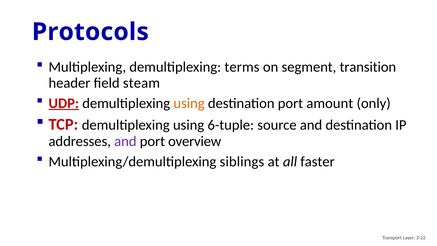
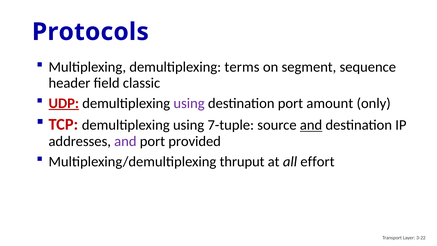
transition: transition -> sequence (368, 67)
steam: steam -> classic (142, 83)
using colour: orange -> purple (189, 103)
6-tuple: 6-tuple -> 7-tuple (231, 125)
and underline: none -> present (311, 125)
overview: overview -> provided (195, 141)
siblings: siblings -> thruput (242, 161)
faster: faster -> effort (317, 161)
